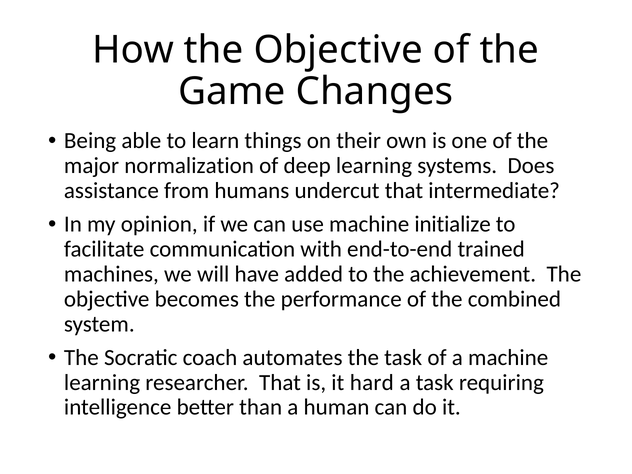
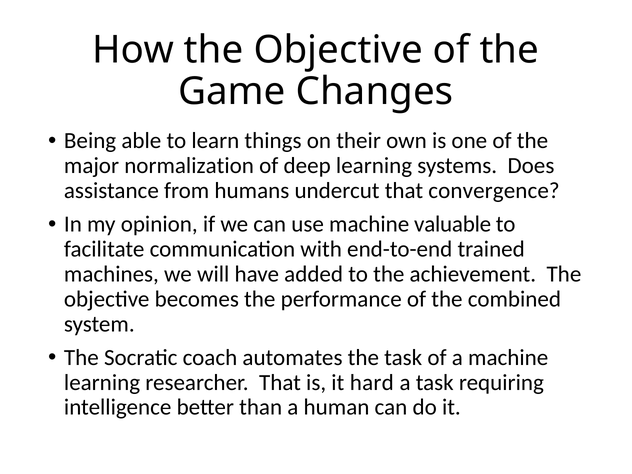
intermediate: intermediate -> convergence (494, 191)
initialize: initialize -> valuable (453, 224)
